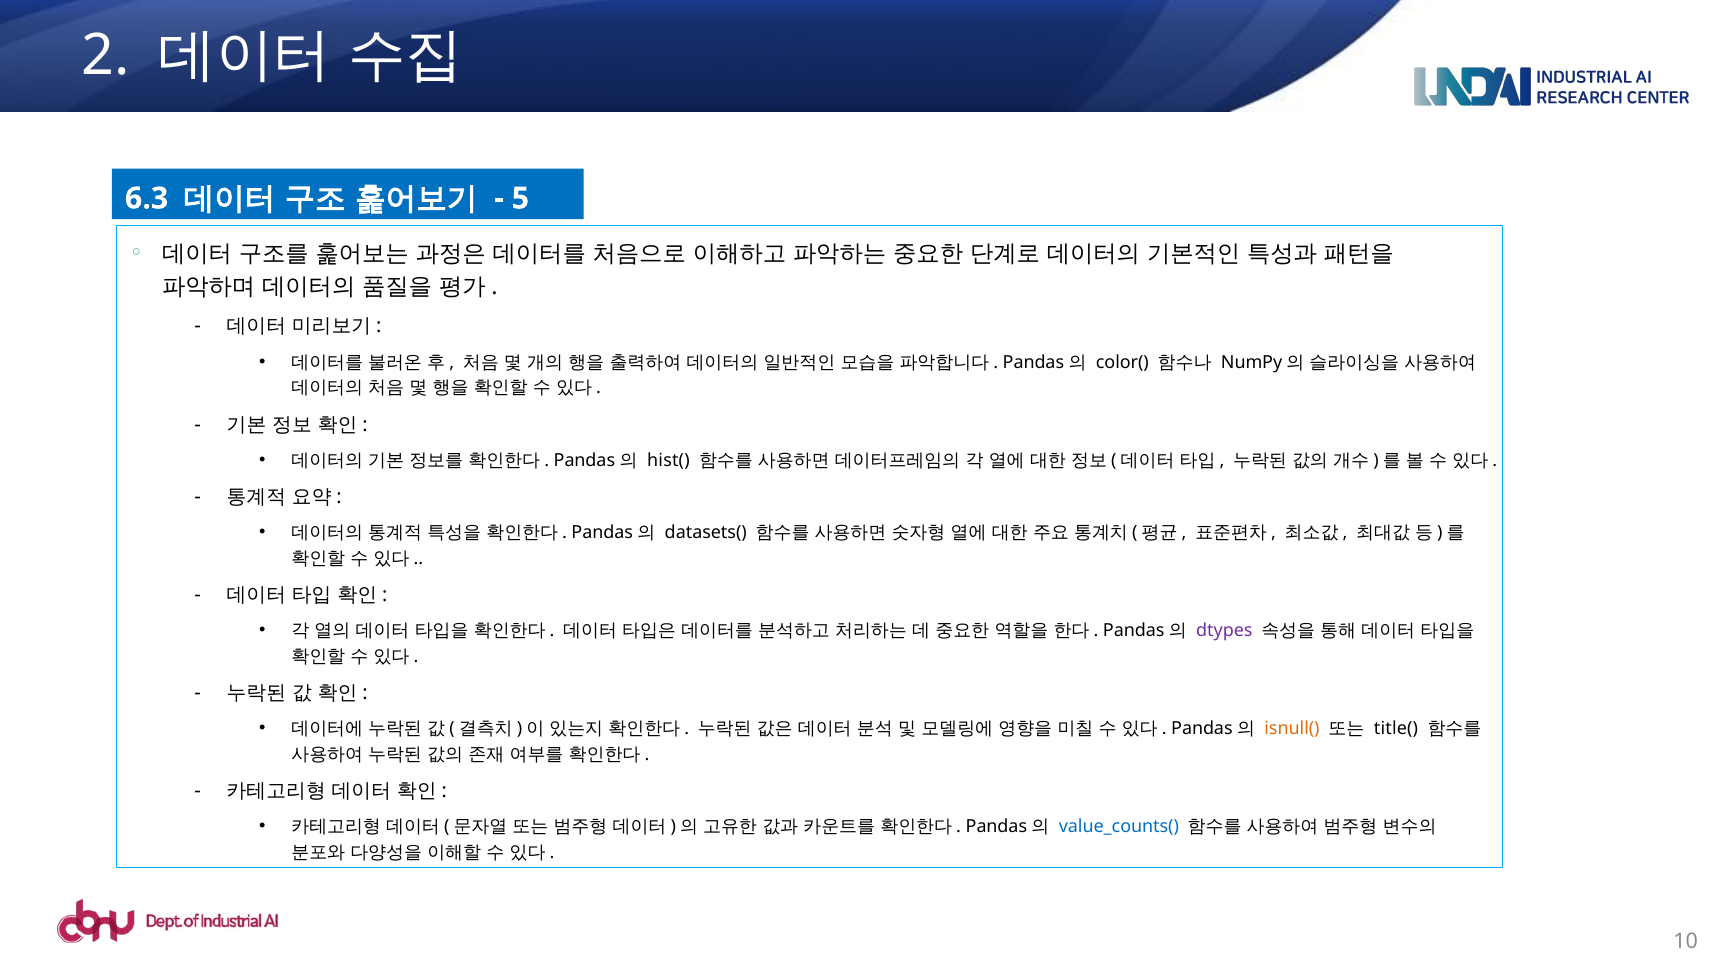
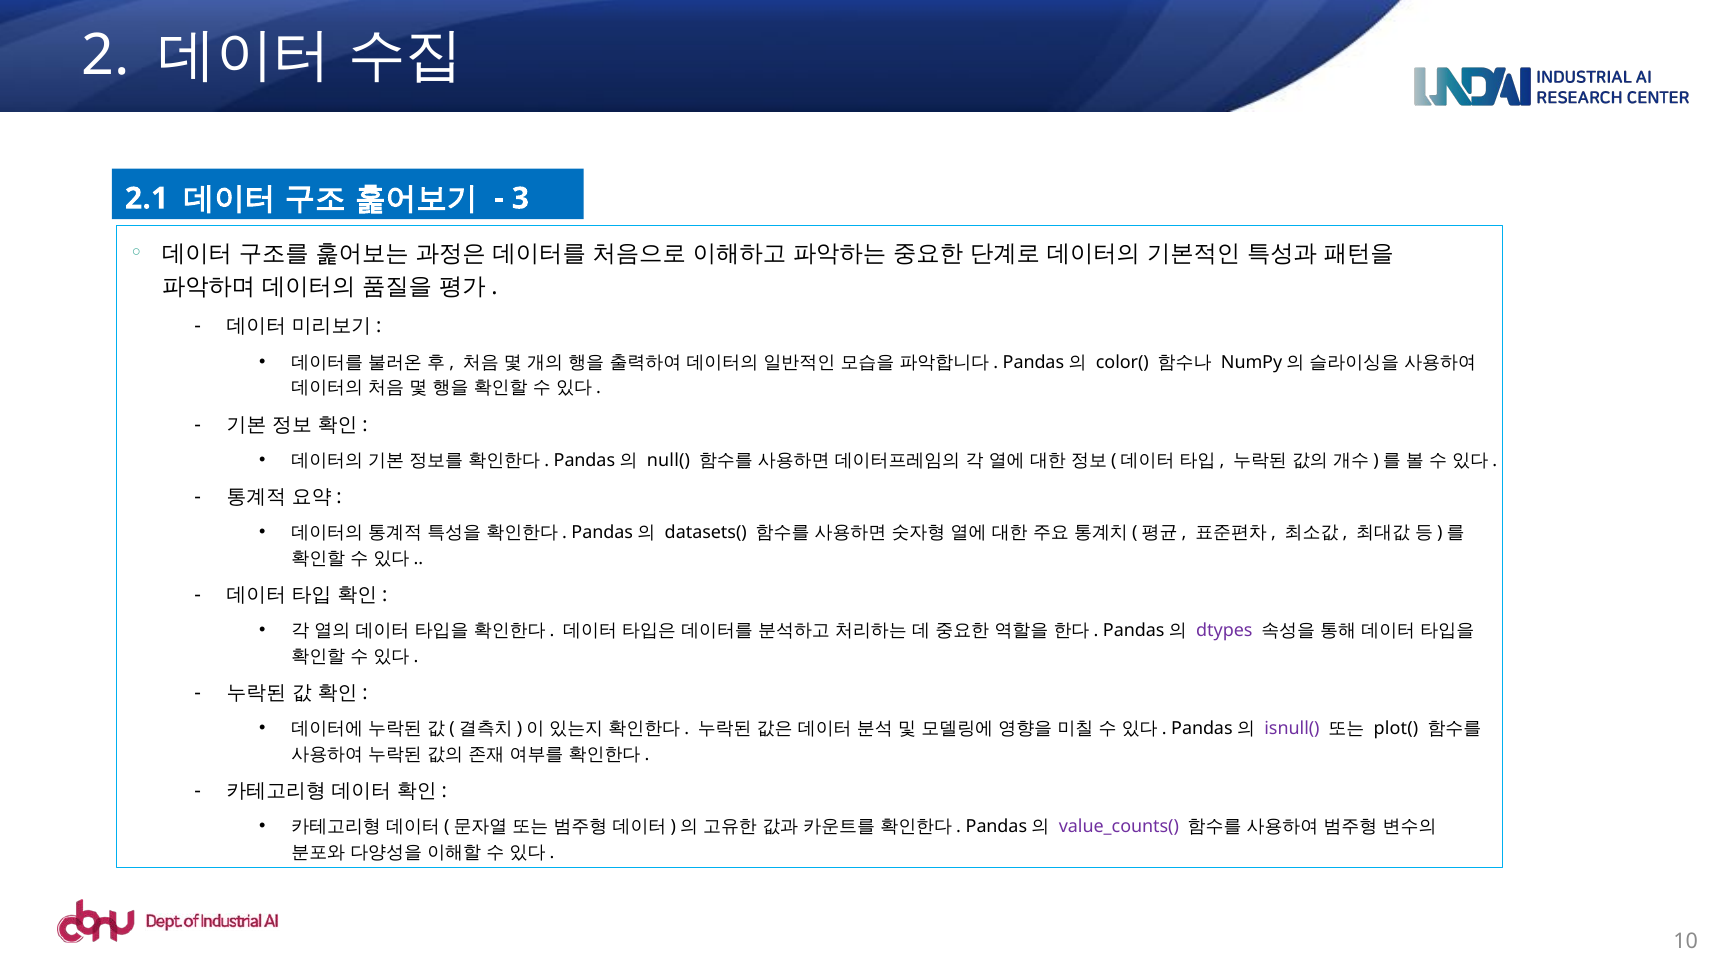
6.3: 6.3 -> 2.1 (147, 198)
5: 5 -> 3 (520, 198)
hist(: hist( -> null( (668, 460)
isnull( colour: orange -> purple (1292, 729)
title(: title( -> plot( (1396, 729)
value_counts( colour: blue -> purple (1119, 827)
